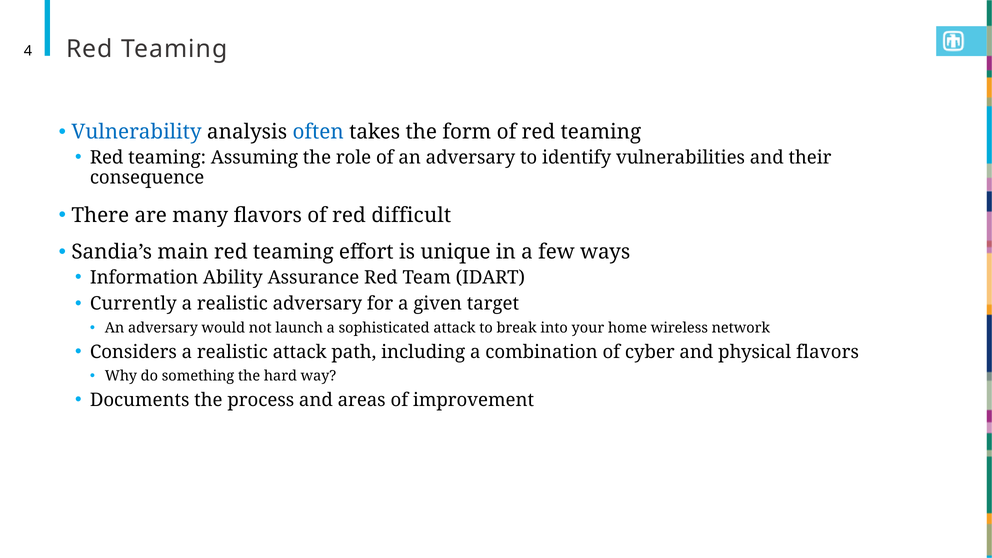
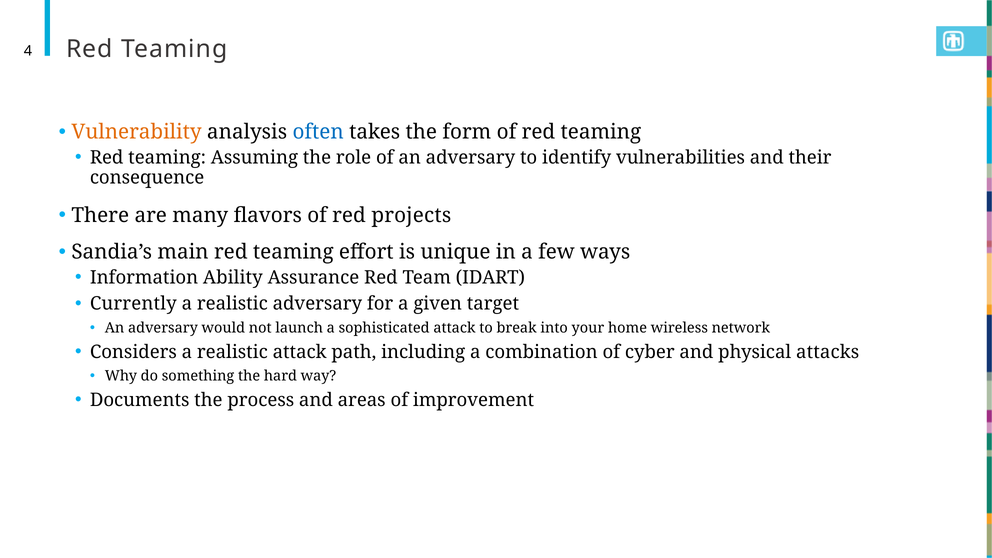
Vulnerability colour: blue -> orange (137, 132)
difficult: difficult -> projects (411, 215)
physical flavors: flavors -> attacks (828, 352)
